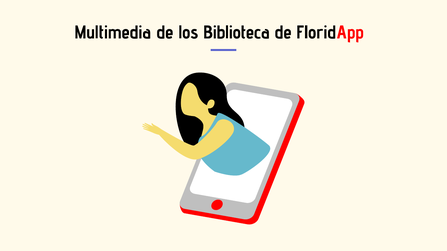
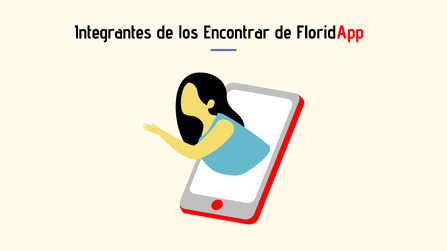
Multimedia: Multimedia -> Integrantes (113, 32)
Biblioteca: Biblioteca -> Encontrar (237, 32)
